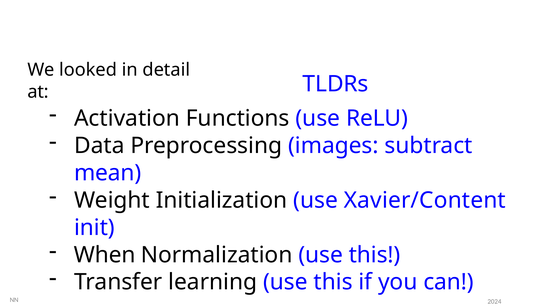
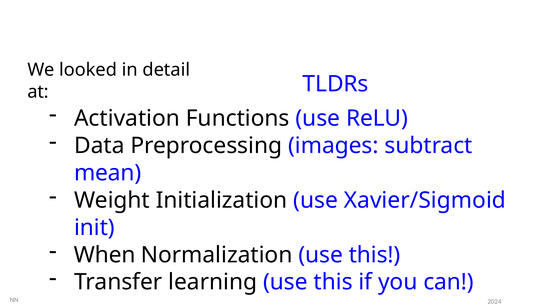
Xavier/Content: Xavier/Content -> Xavier/Sigmoid (425, 201)
